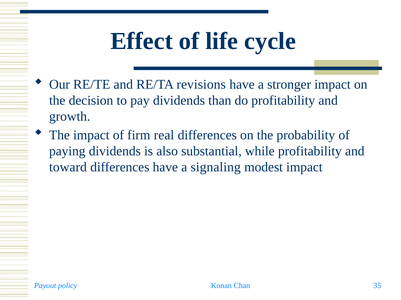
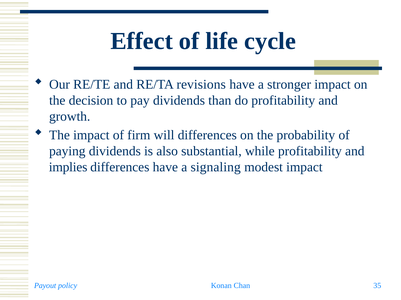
real: real -> will (164, 135)
toward: toward -> implies (68, 167)
